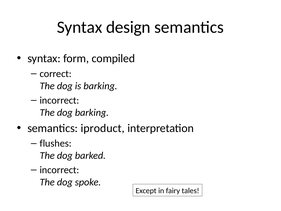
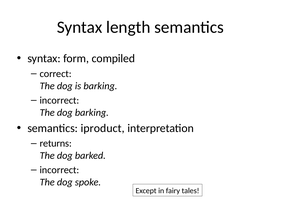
design: design -> length (128, 27)
flushes: flushes -> returns (56, 143)
